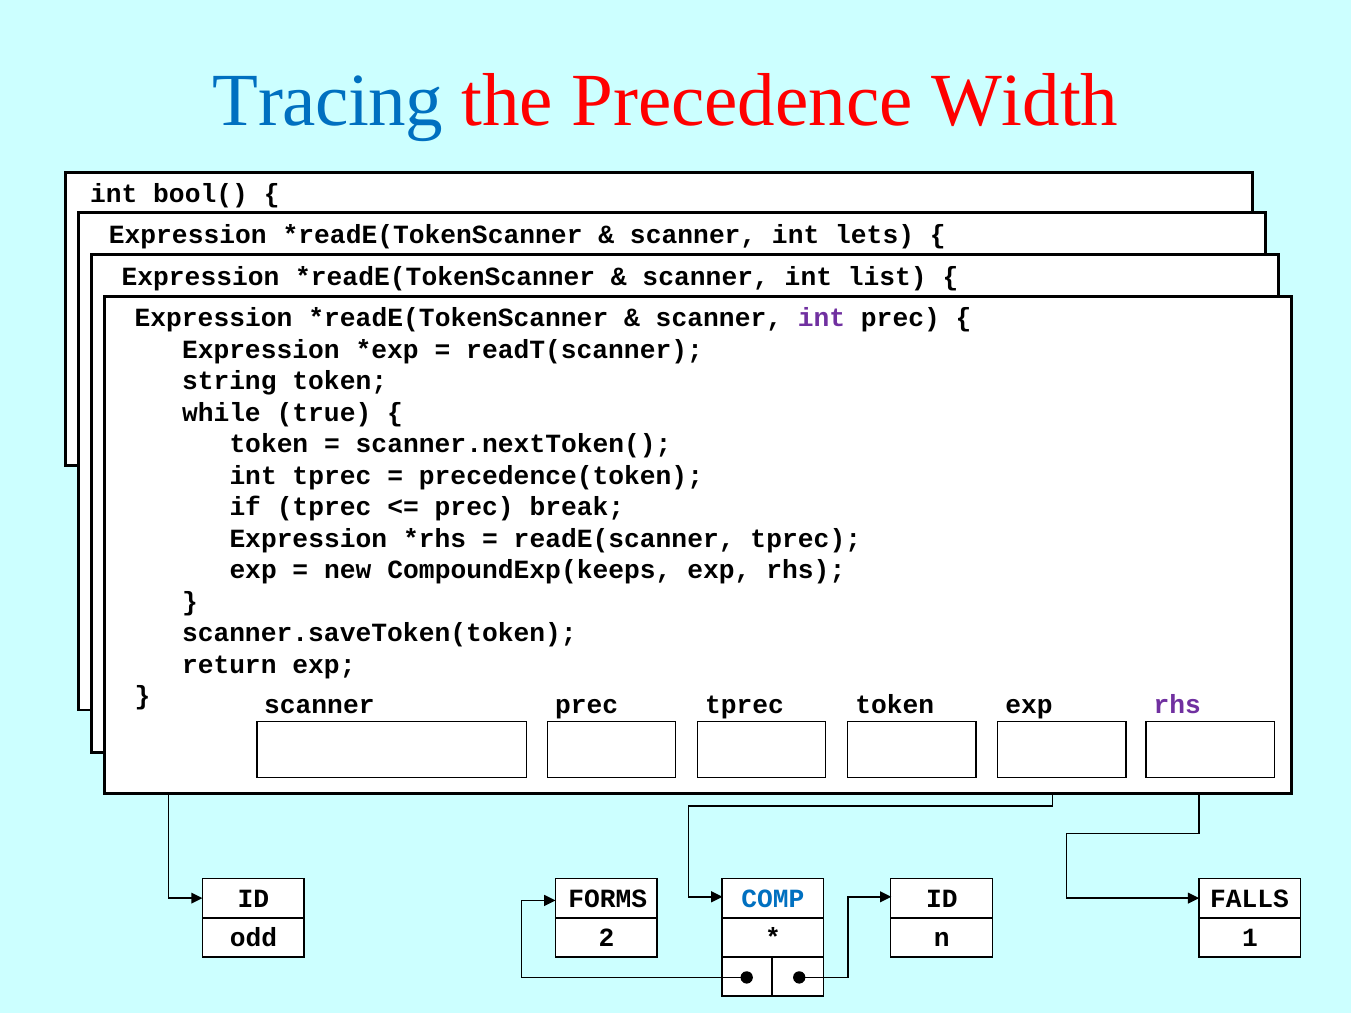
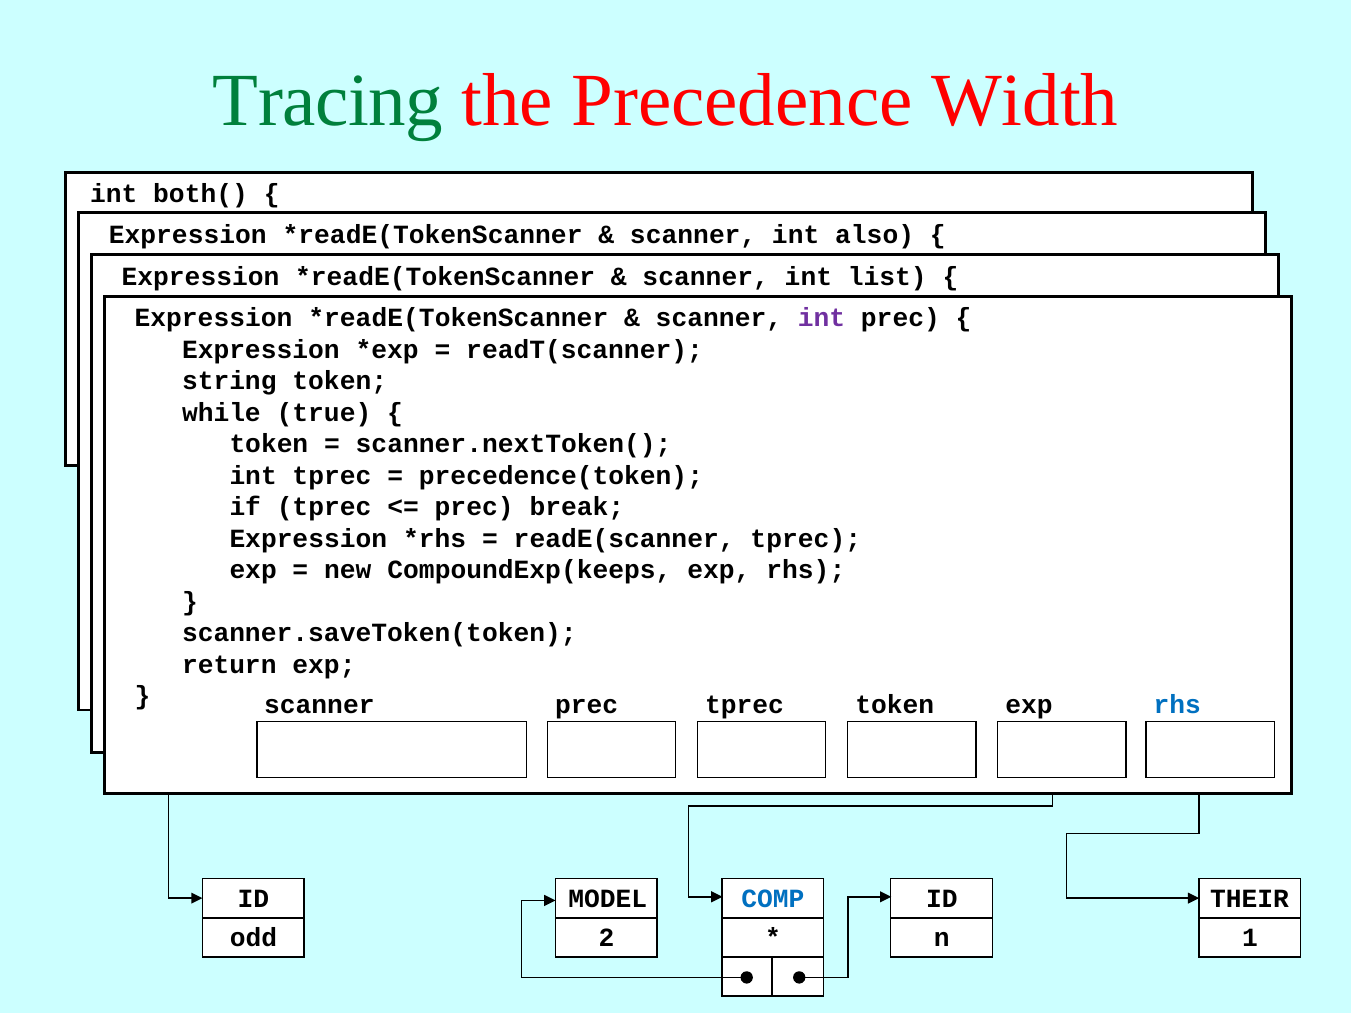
Tracing colour: blue -> green (328, 101)
bool(: bool( -> both( (201, 194)
lets: lets -> also (875, 234)
rhs colour: purple -> blue (1177, 705)
FALLS: FALLS -> THEIR (1250, 899)
FORMS: FORMS -> MODEL (608, 899)
